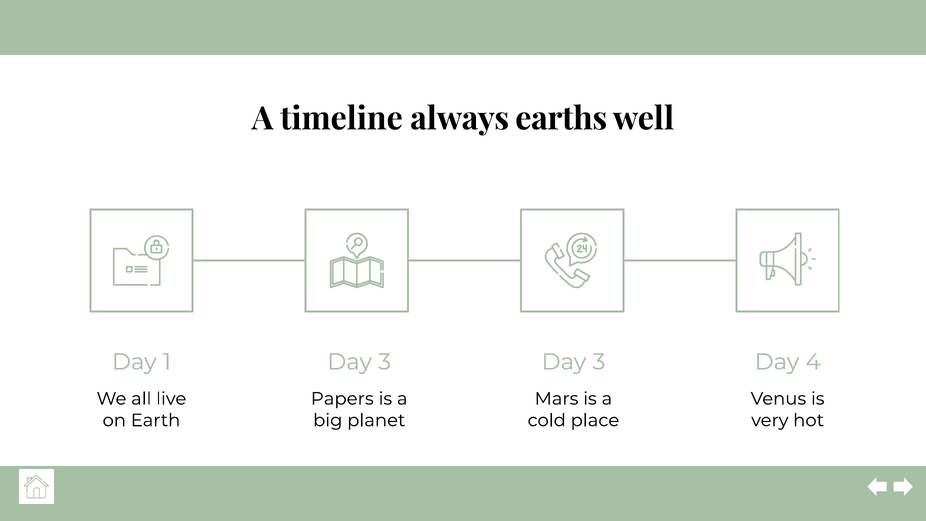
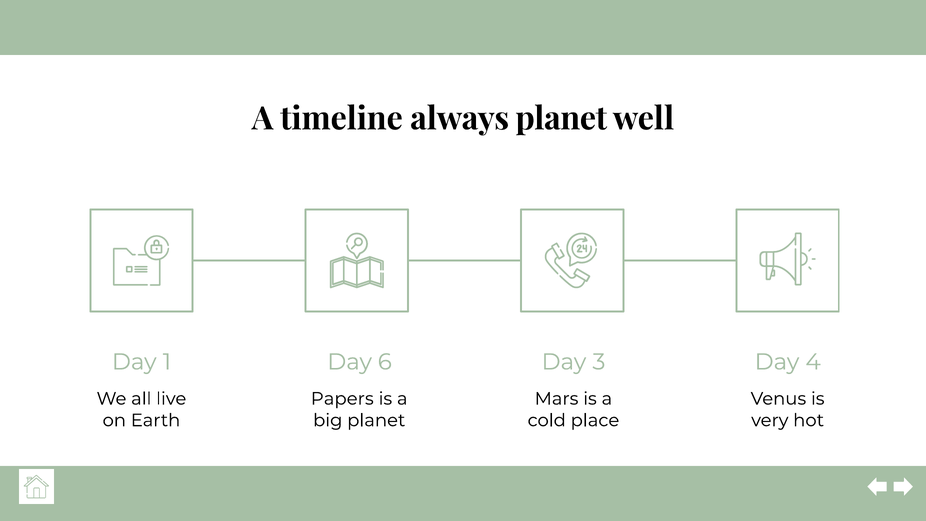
always earths: earths -> planet (561, 119)
1 Day 3: 3 -> 6 (385, 362)
